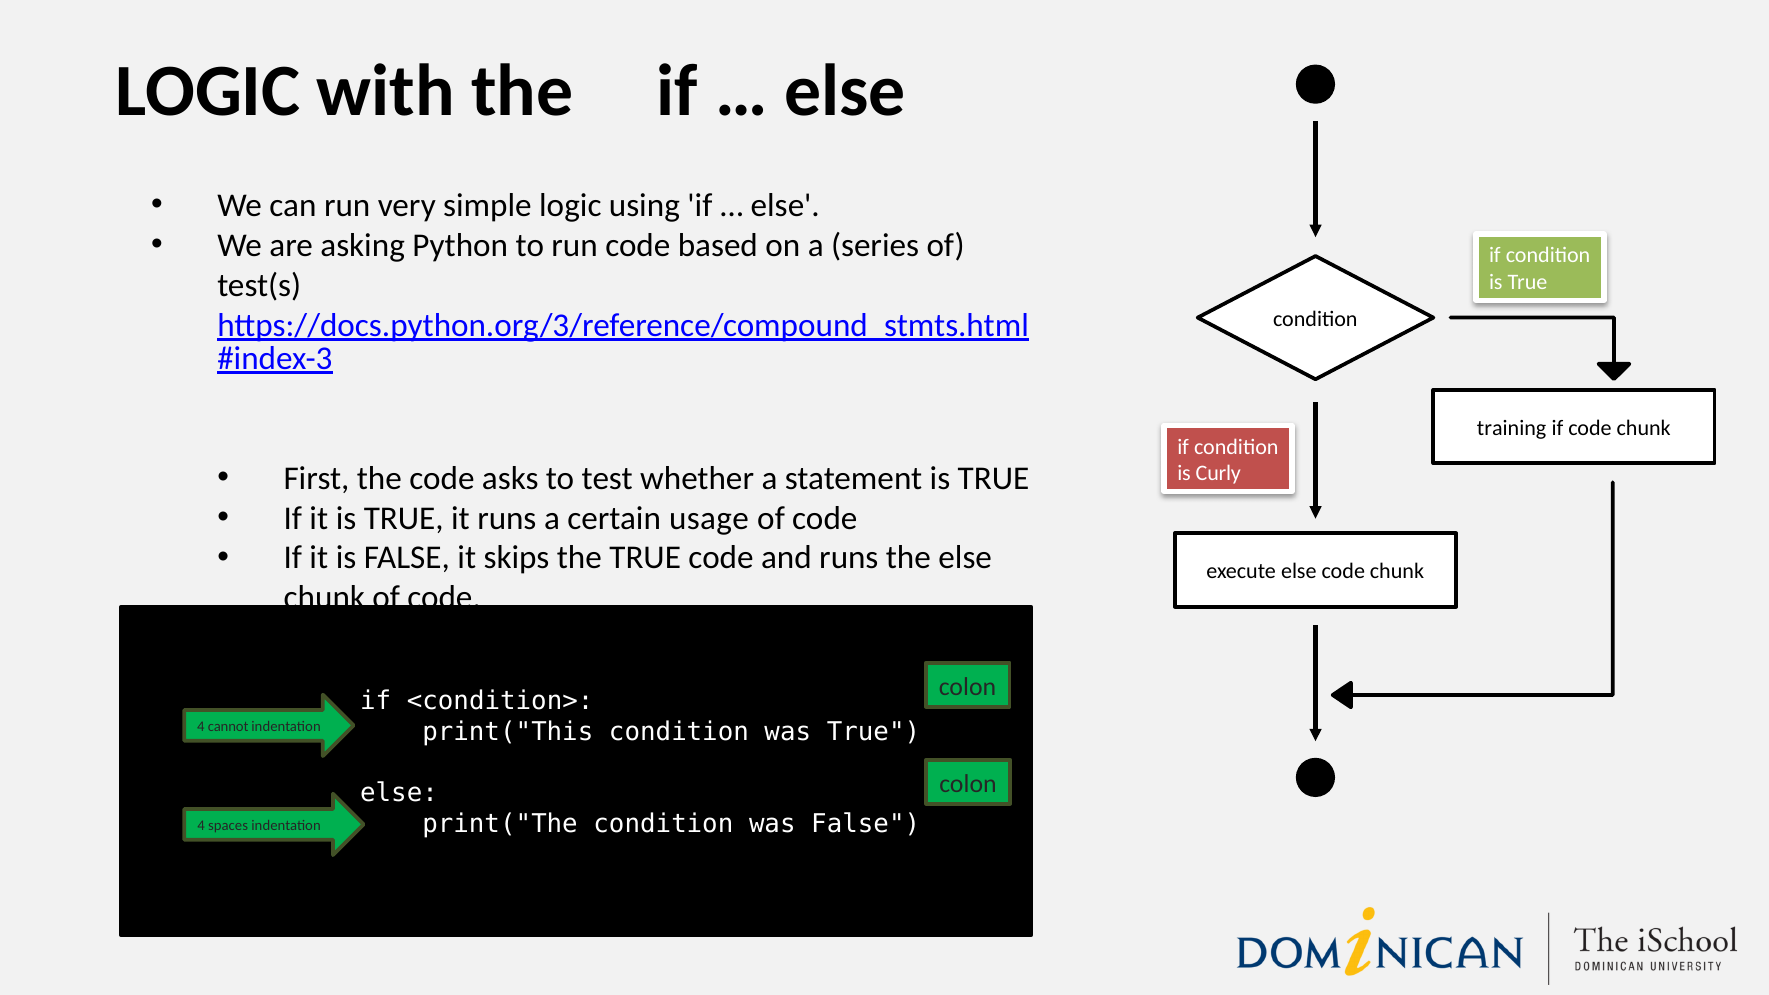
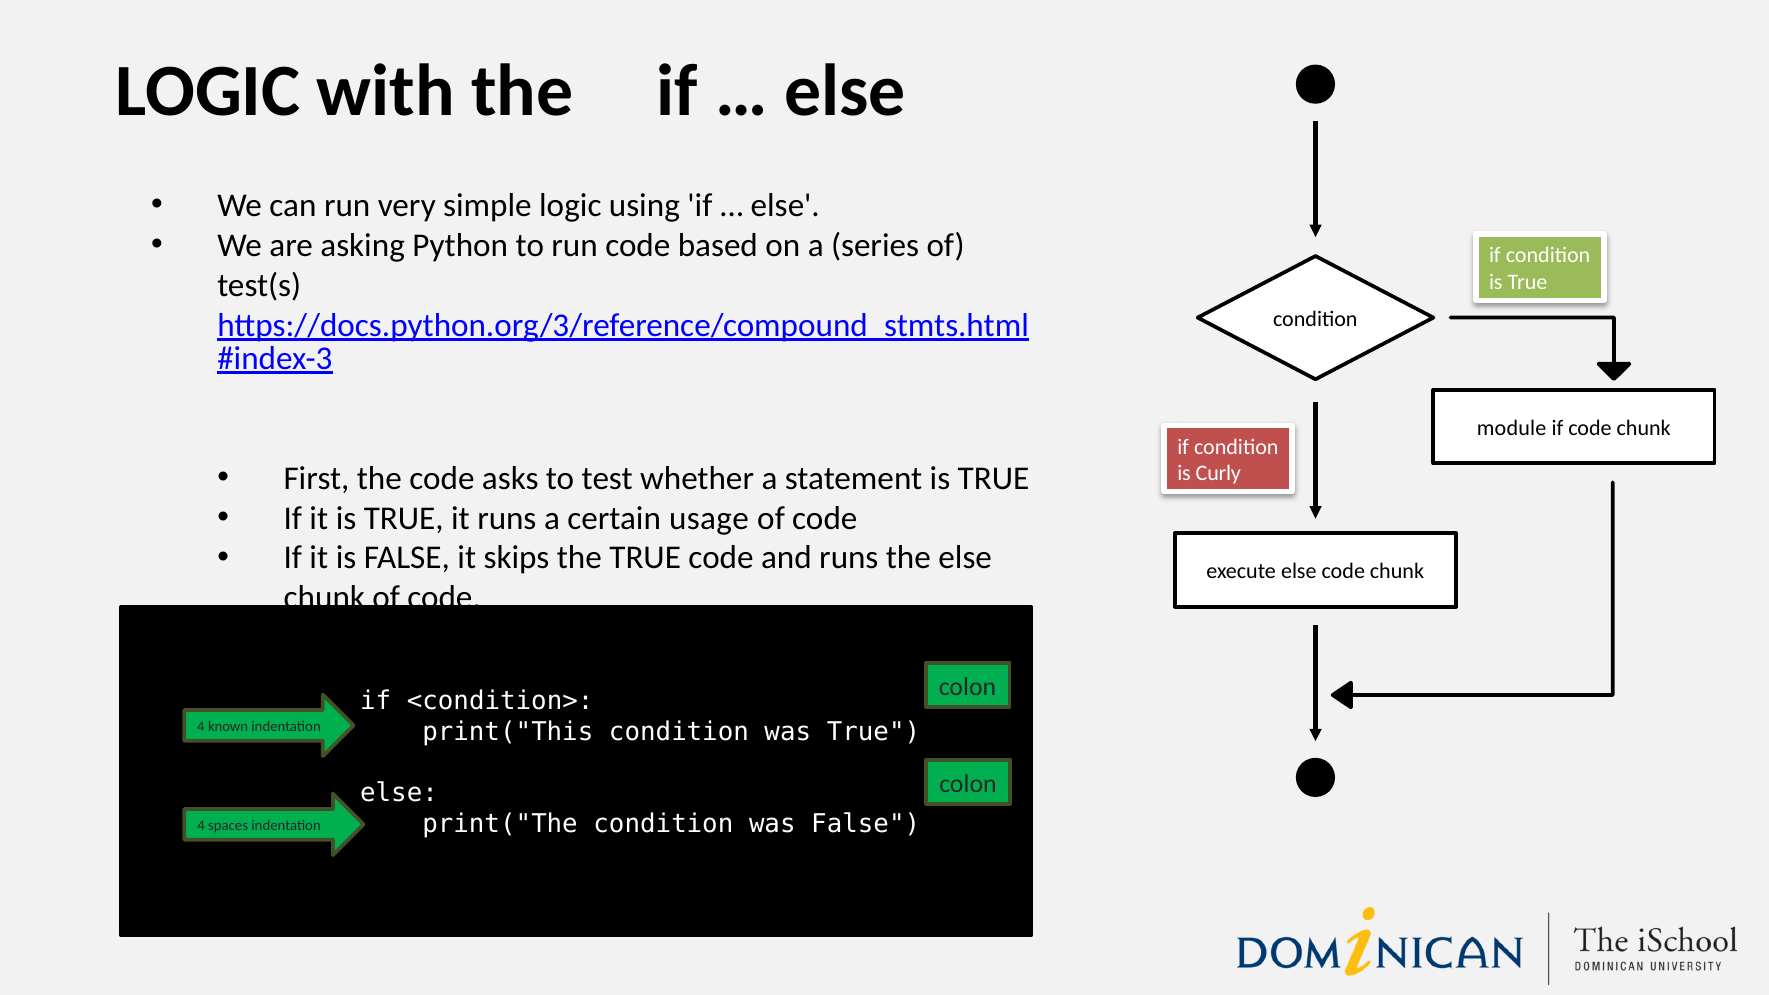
training: training -> module (1512, 428)
cannot: cannot -> known (228, 726)
